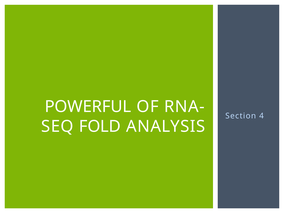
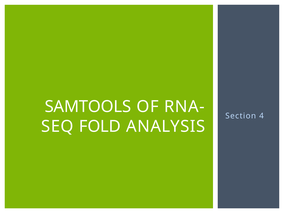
POWERFUL: POWERFUL -> SAMTOOLS (88, 107)
